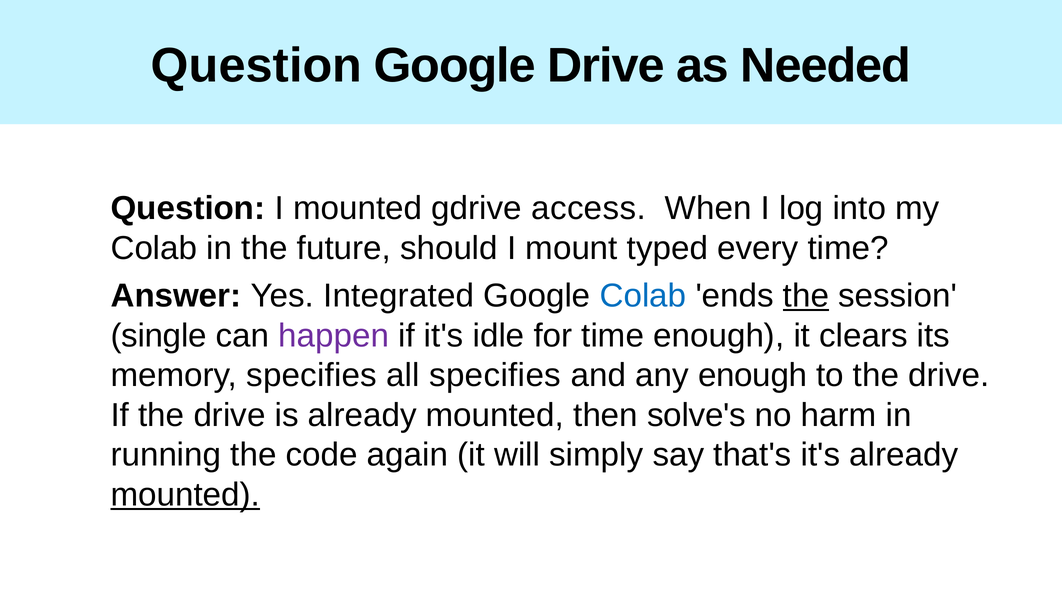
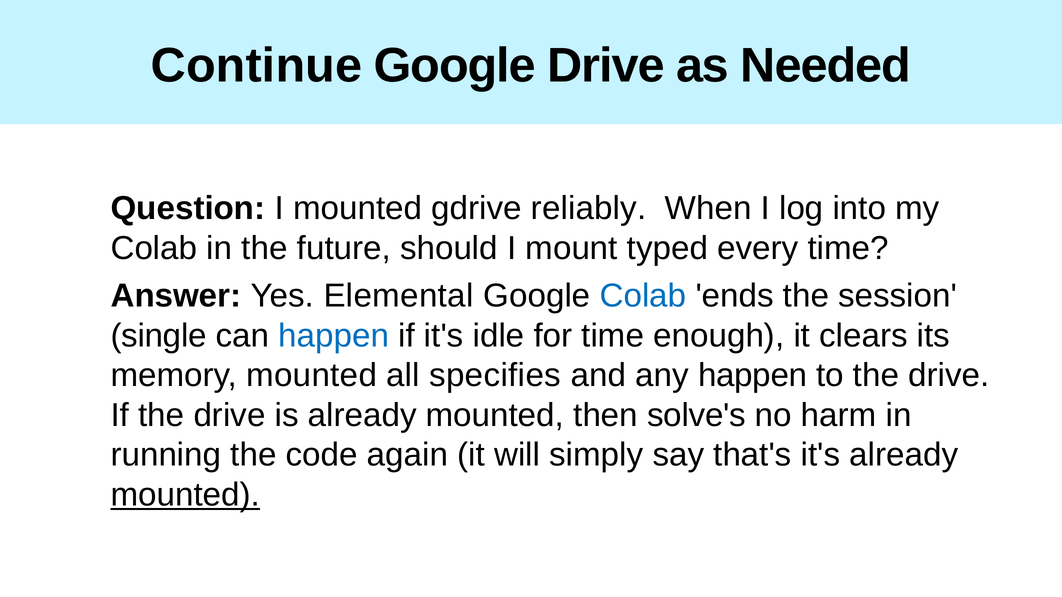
Question: Question -> Continue (257, 66)
access: access -> reliably (589, 209)
Integrated: Integrated -> Elemental (399, 296)
the underline: present -> none (806, 296)
happen colour: purple -> blue (334, 336)
memory specifies: specifies -> mounted (312, 376)
any enough: enough -> happen (753, 376)
